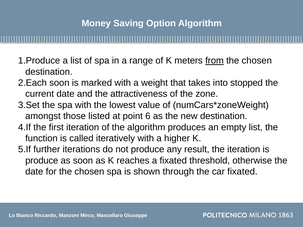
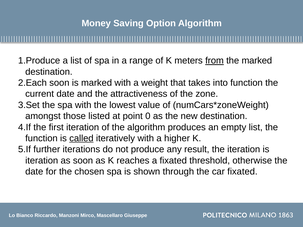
chosen: chosen -> marked (257, 61)
into stopped: stopped -> function (247, 83)
6: 6 -> 0 (148, 116)
called underline: none -> present (81, 138)
produce: produce -> iteration (42, 161)
